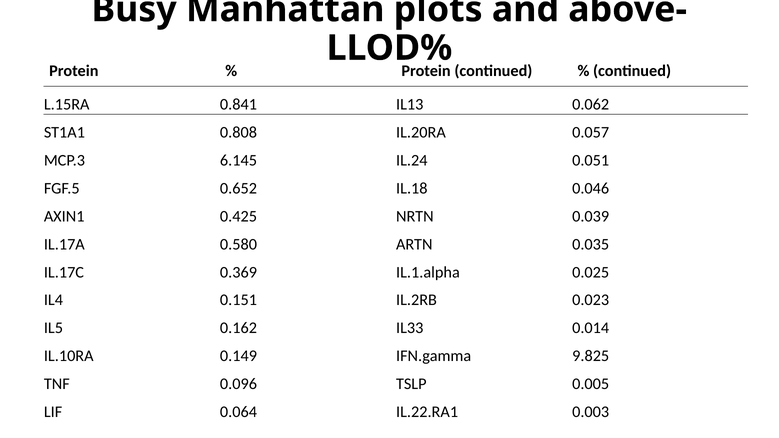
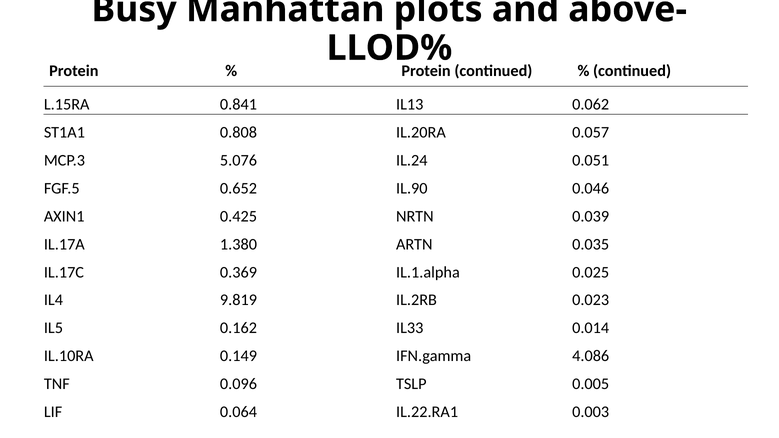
6.145: 6.145 -> 5.076 (238, 160)
IL.18: IL.18 -> IL.90 (412, 188)
0.580: 0.580 -> 1.380 (238, 244)
0.151: 0.151 -> 9.819 (238, 300)
9.825: 9.825 -> 4.086 (591, 356)
